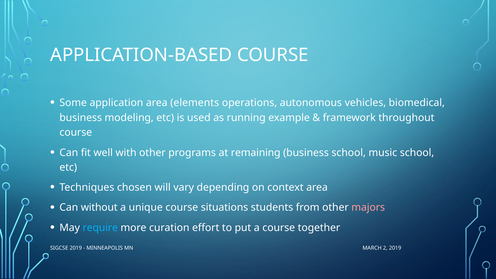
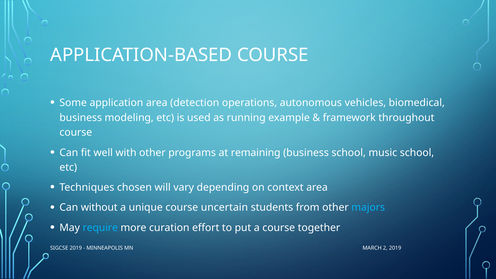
elements: elements -> detection (195, 103)
situations: situations -> uncertain (224, 208)
majors colour: pink -> light blue (368, 208)
